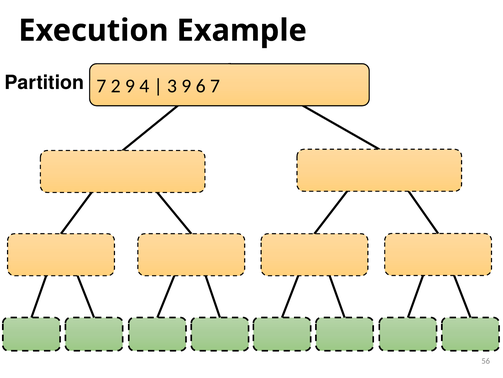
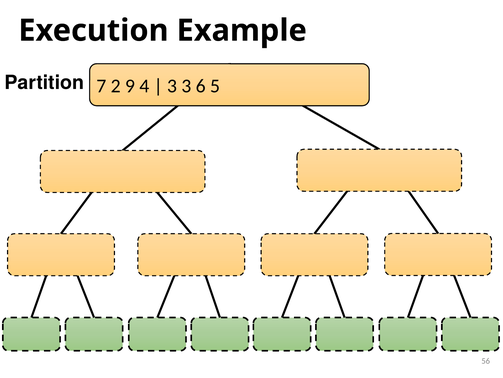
3 9: 9 -> 3 (186, 86)
6 7: 7 -> 5 (215, 86)
